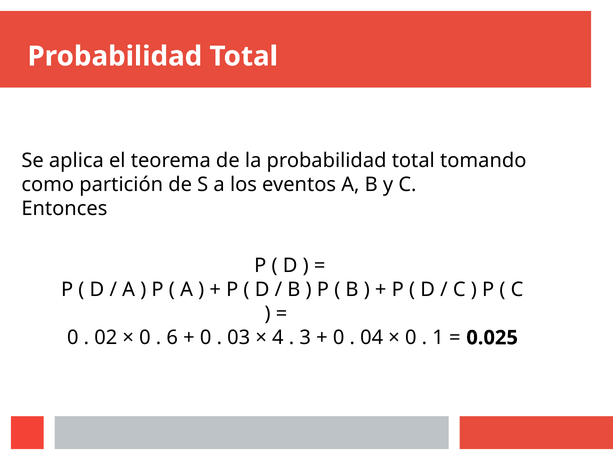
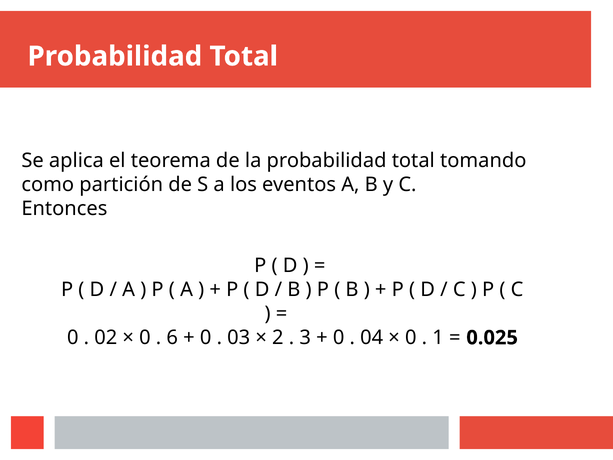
4: 4 -> 2 (278, 337)
